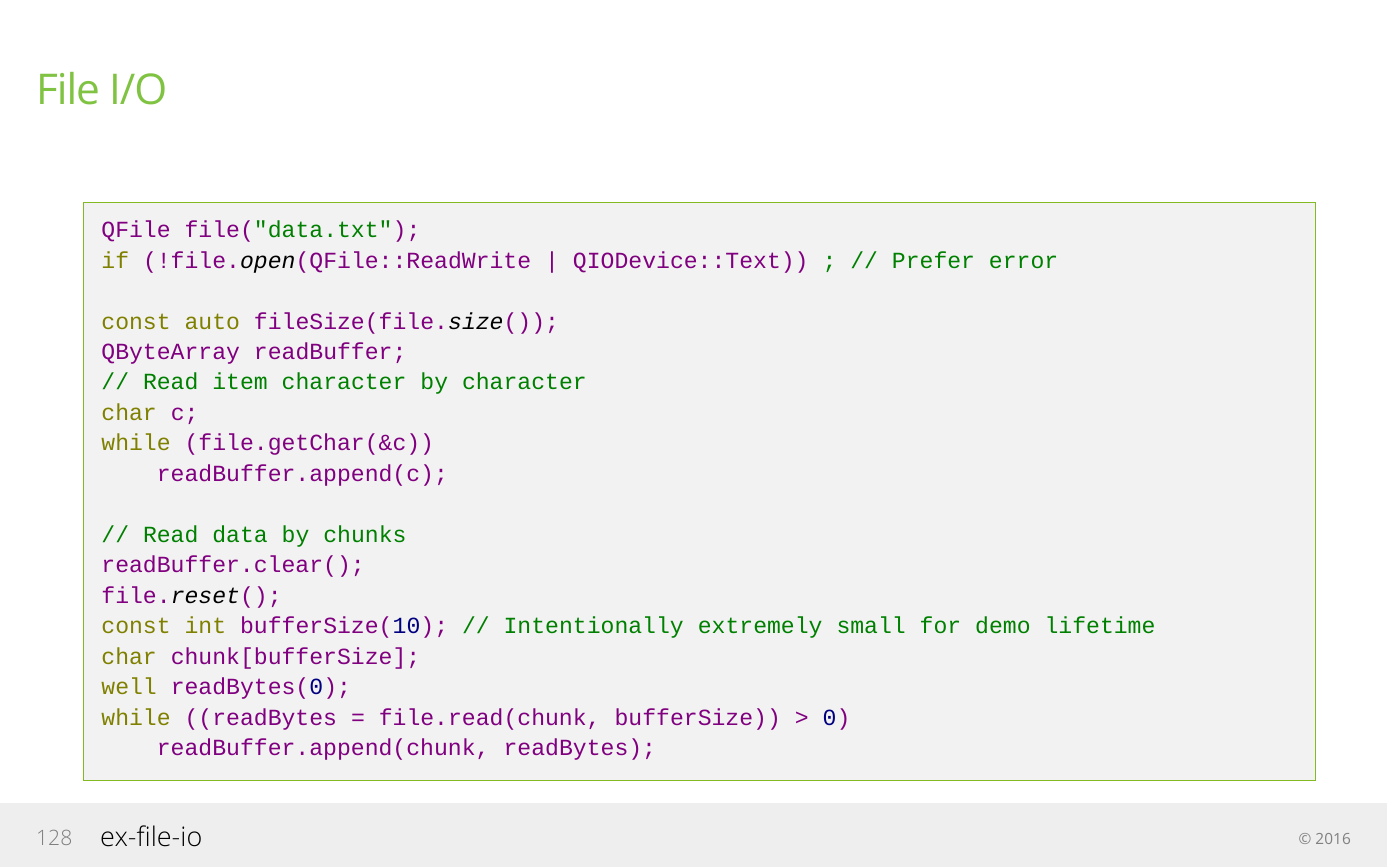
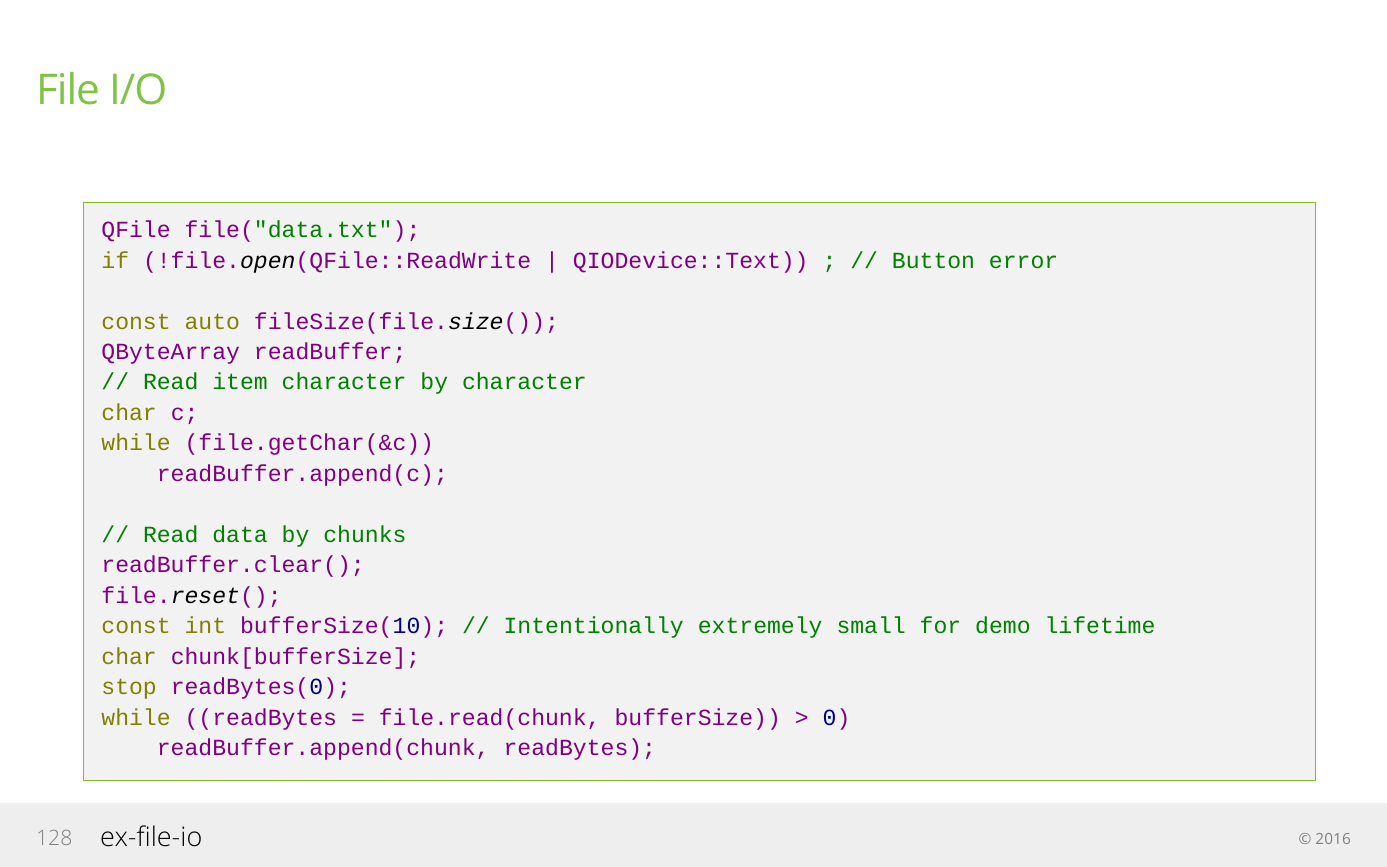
Prefer: Prefer -> Button (934, 260)
well: well -> stop (129, 687)
